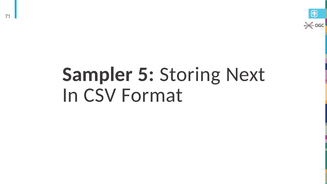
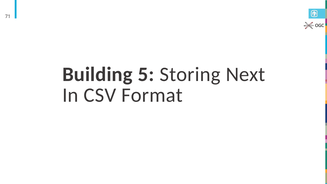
Sampler: Sampler -> Building (97, 74)
